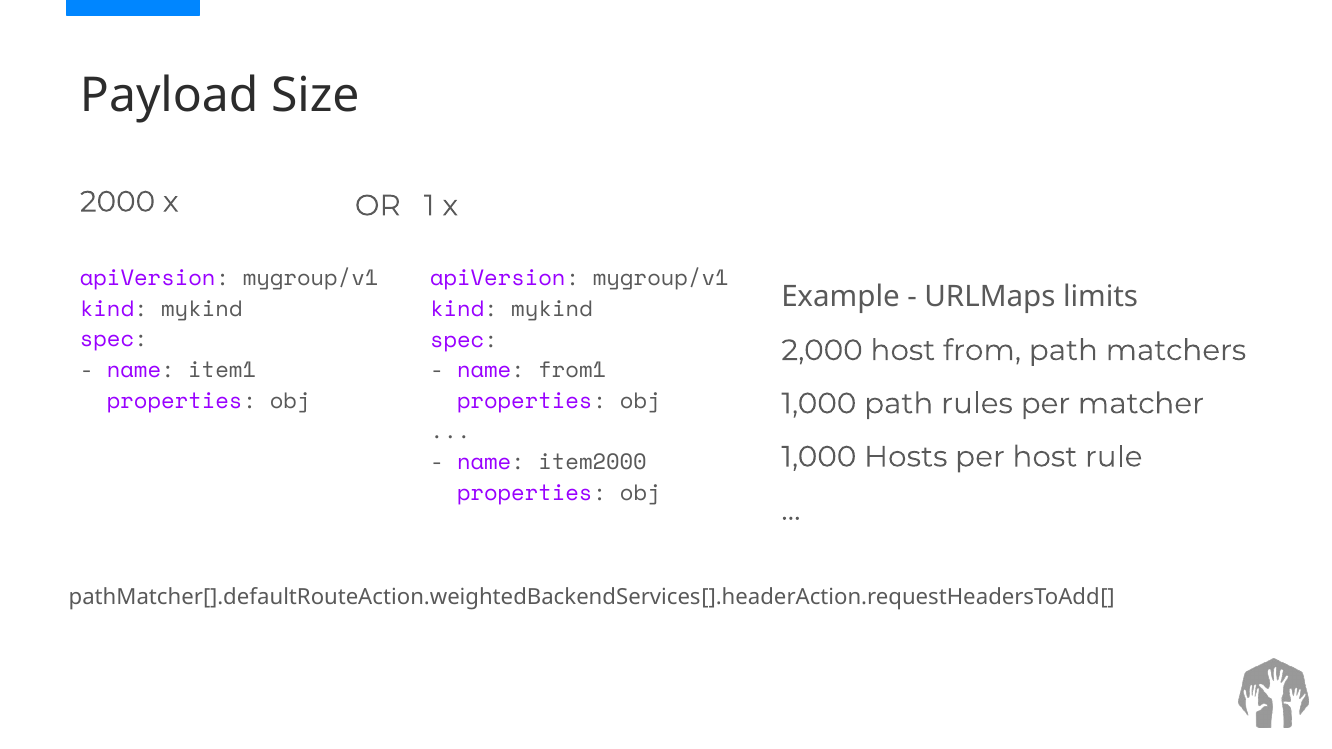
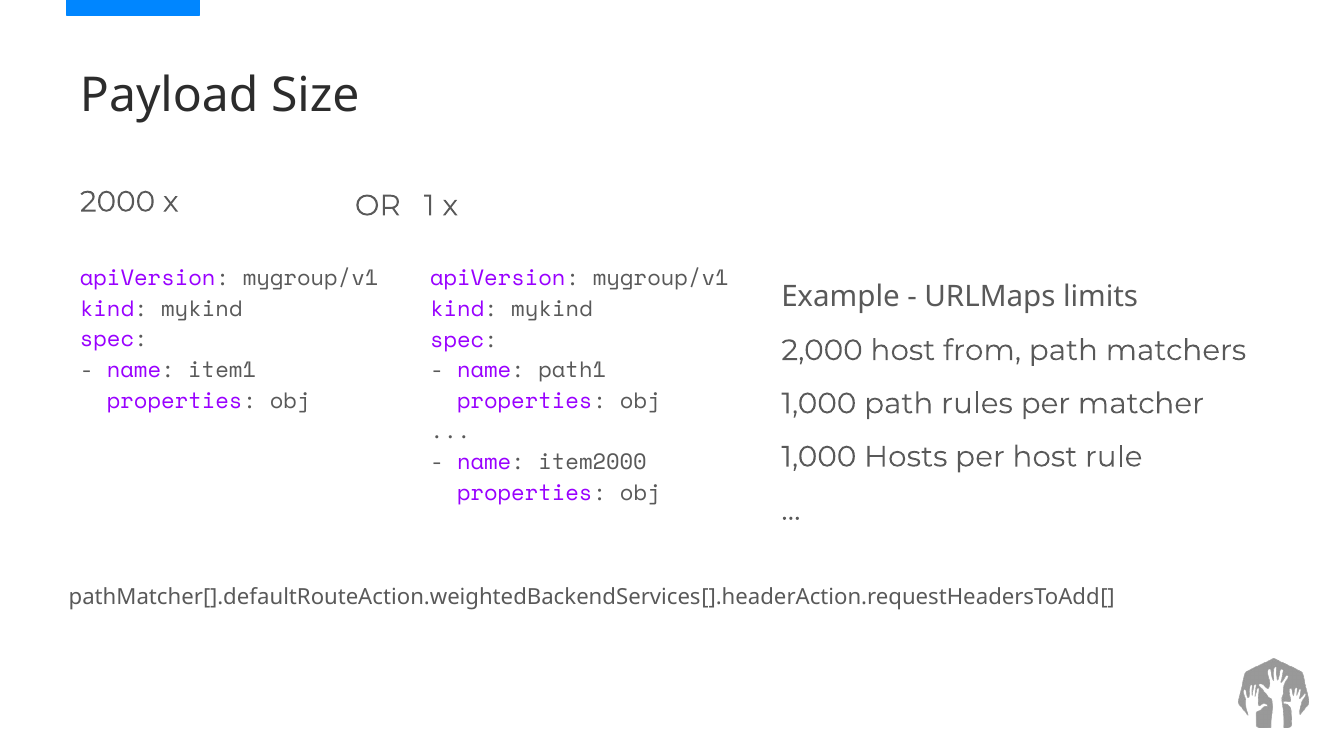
from1: from1 -> path1 (572, 370)
